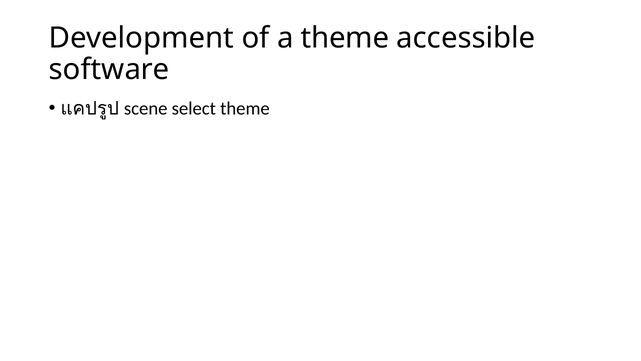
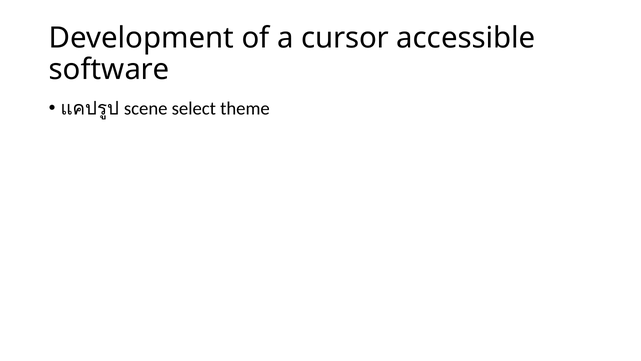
a theme: theme -> cursor (345, 38)
